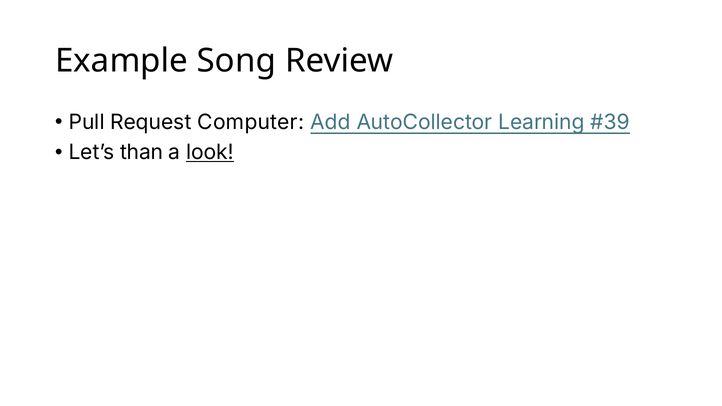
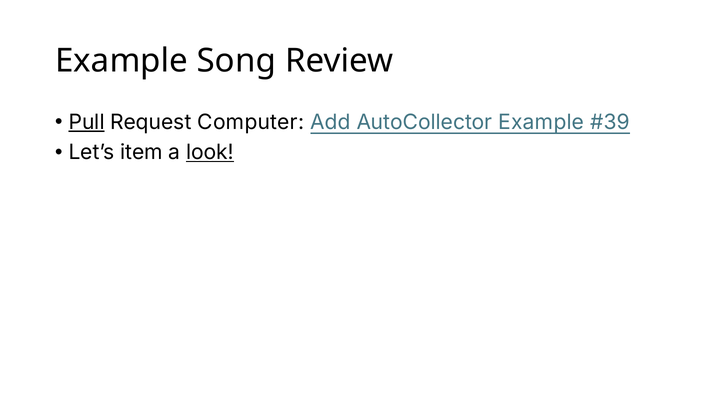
Pull underline: none -> present (87, 122)
AutoCollector Learning: Learning -> Example (541, 122)
than: than -> item (142, 153)
